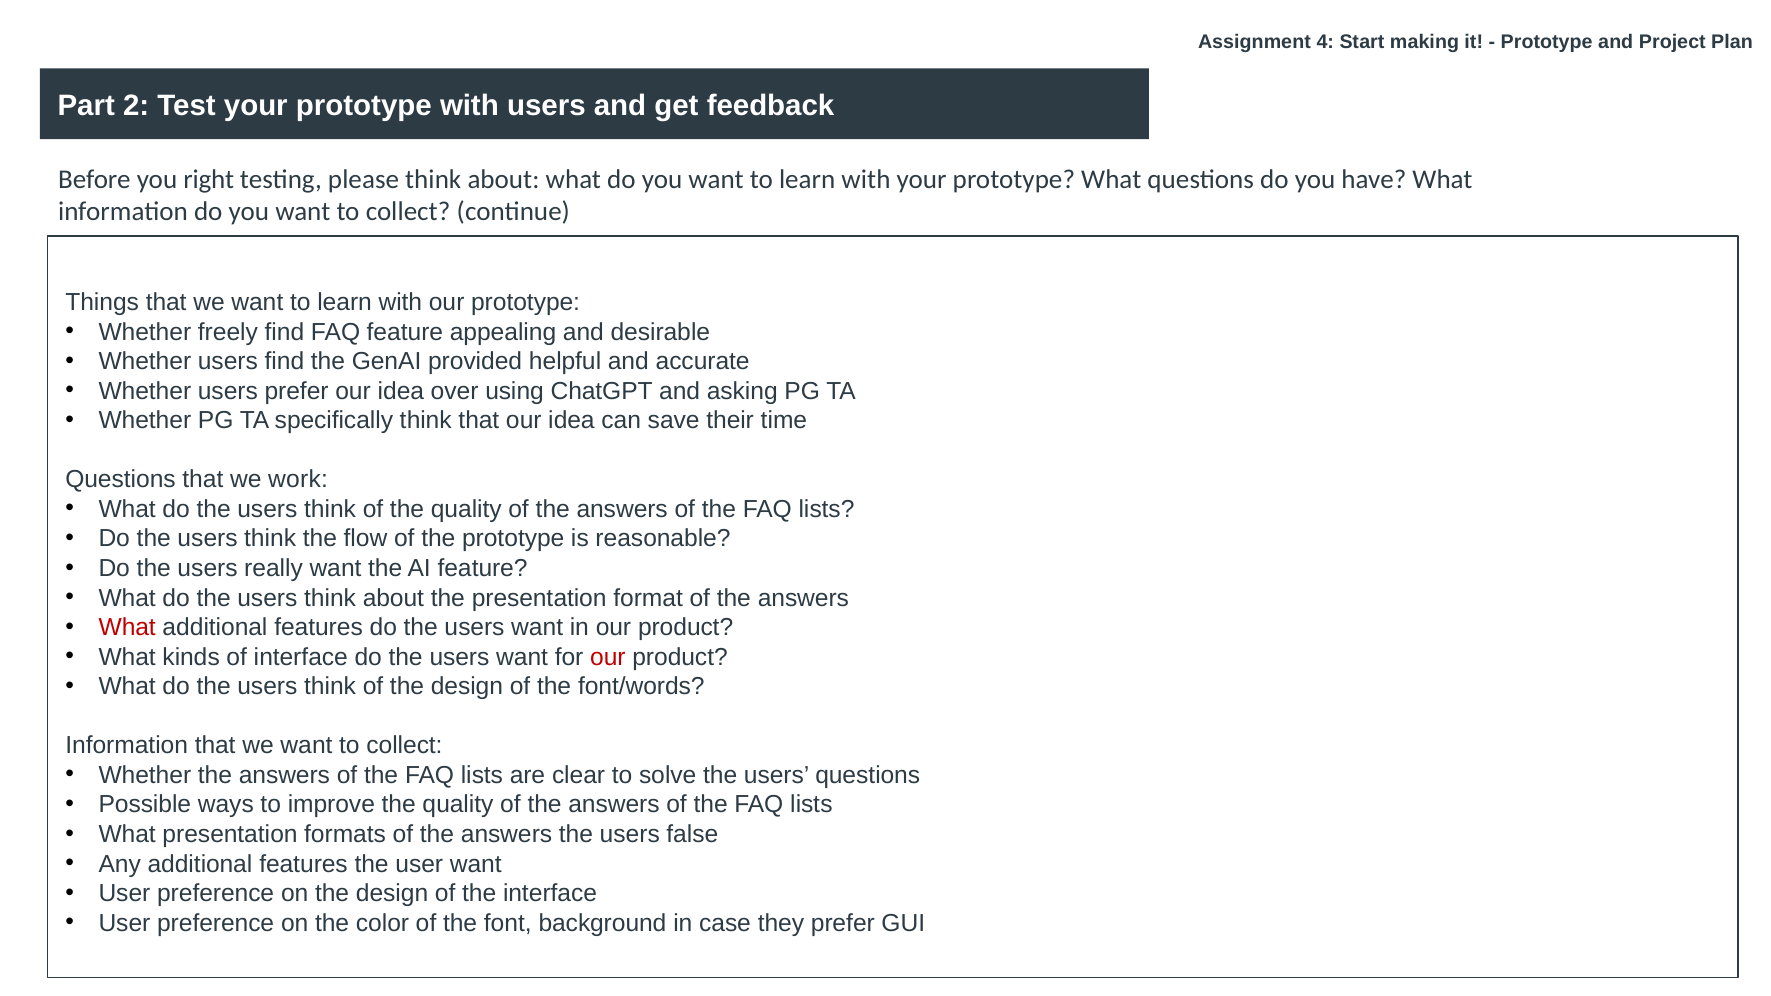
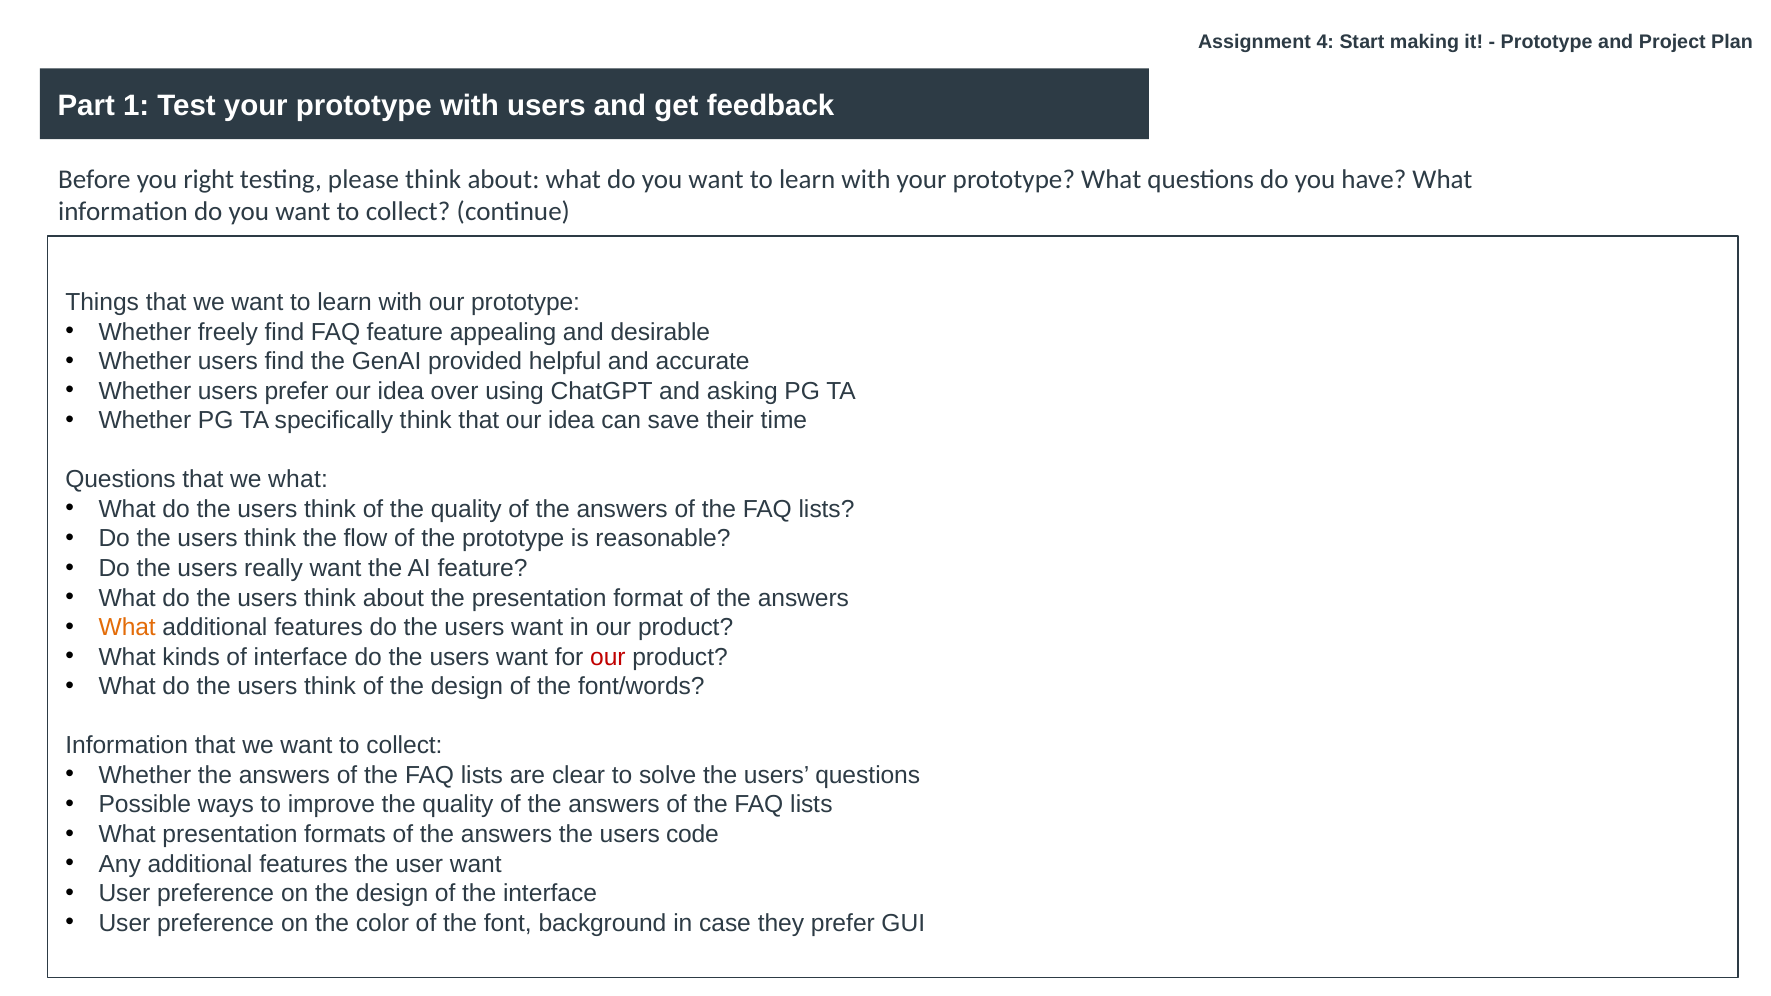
2: 2 -> 1 (136, 106)
we work: work -> what (298, 480)
What colour: red -> orange (127, 628)
false: false -> code (692, 835)
